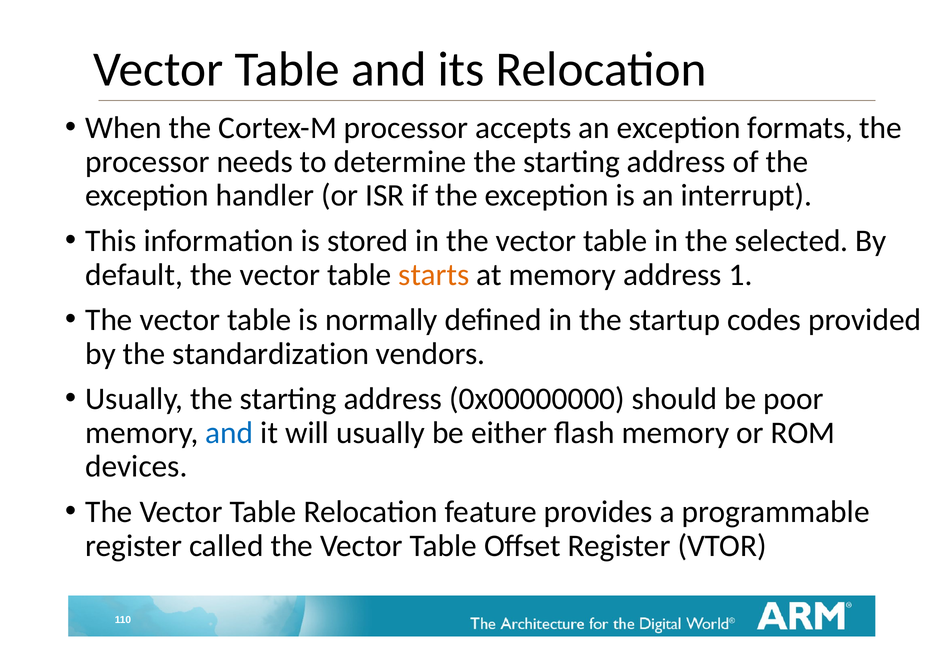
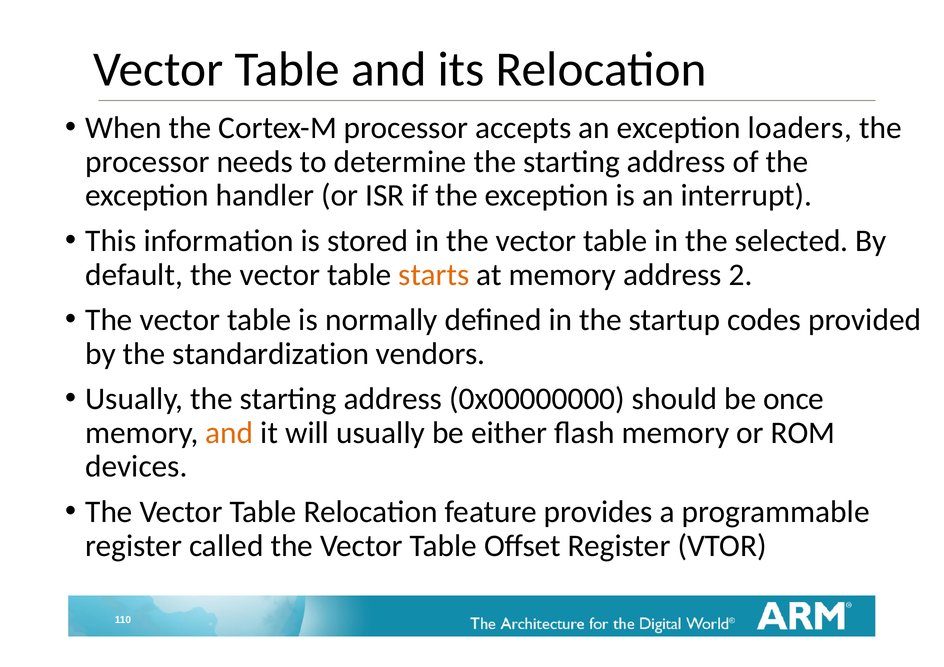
formats: formats -> loaders (800, 128)
1: 1 -> 2 (741, 275)
poor: poor -> once (794, 399)
and colour: blue -> orange (229, 433)
